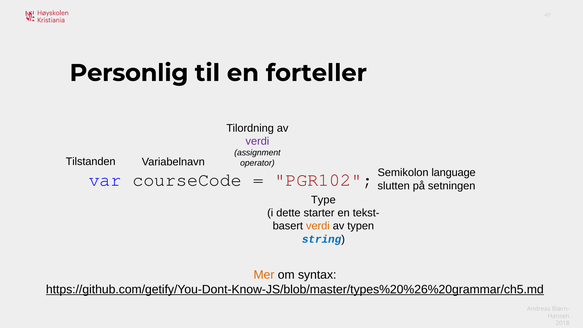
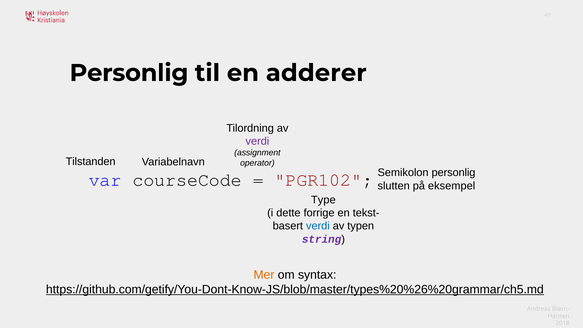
forteller: forteller -> adderer (316, 73)
Semikolon language: language -> personlig (454, 173)
setningen: setningen -> eksempel (452, 186)
starter: starter -> forrige (319, 213)
verdi colour: orange -> blue (318, 226)
string colour: blue -> purple (322, 239)
